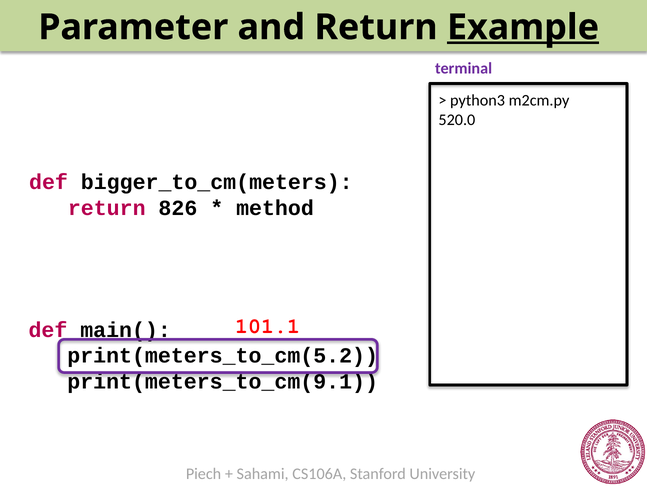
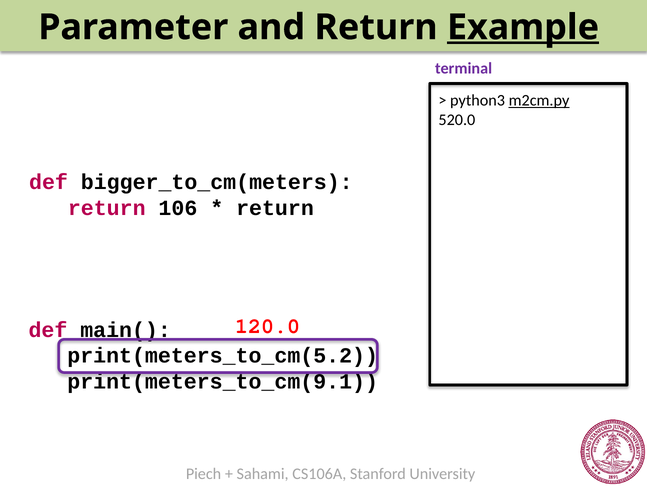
m2cm.py underline: none -> present (539, 100)
826: 826 -> 106 (178, 208)
method: method -> return (275, 208)
101.1: 101.1 -> 120.0 (268, 326)
